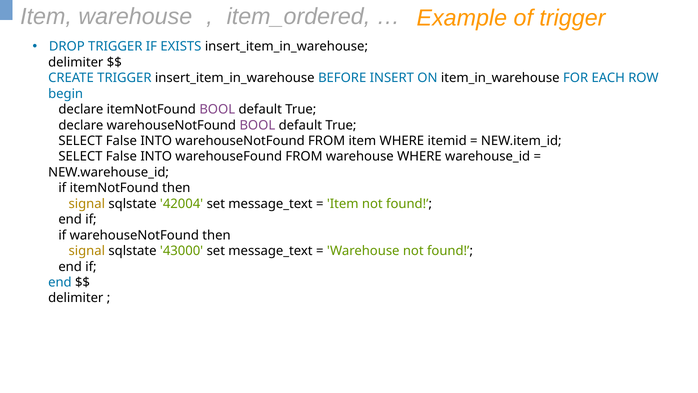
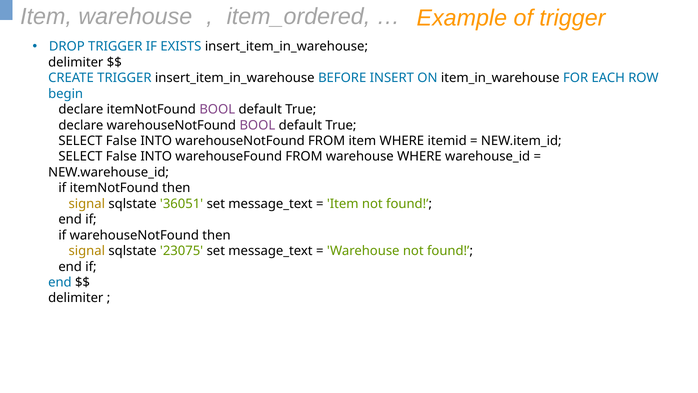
42004: 42004 -> 36051 (182, 204)
43000: 43000 -> 23075 (182, 251)
